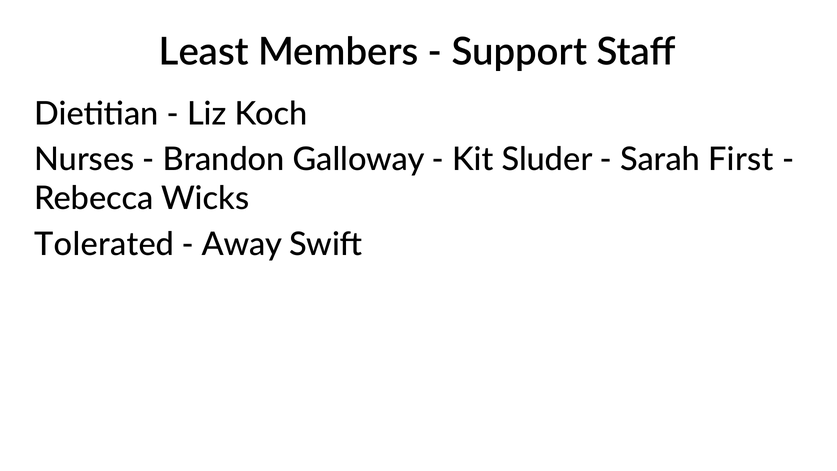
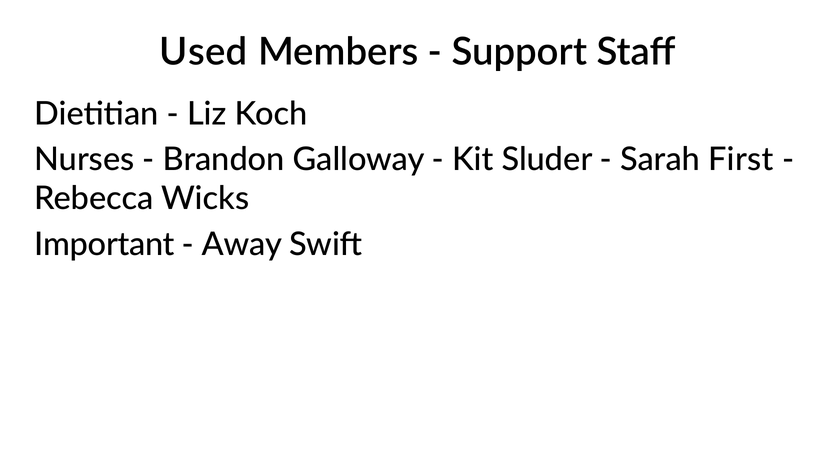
Least: Least -> Used (204, 52)
Tolerated: Tolerated -> Important (105, 244)
